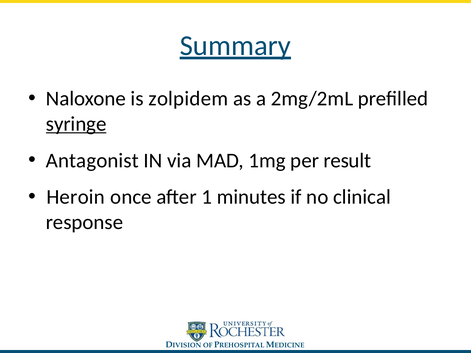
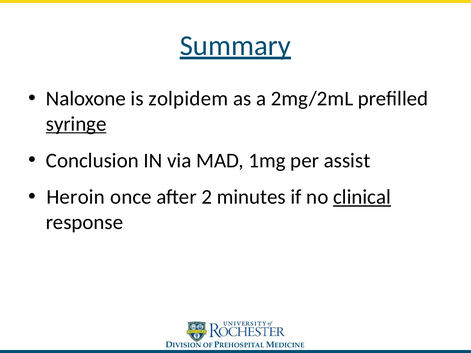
Antagonist: Antagonist -> Conclusion (92, 161)
result: result -> assist (347, 161)
1: 1 -> 2 (207, 197)
clinical underline: none -> present (362, 197)
